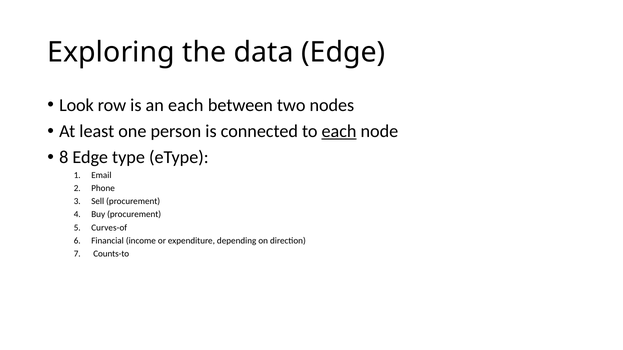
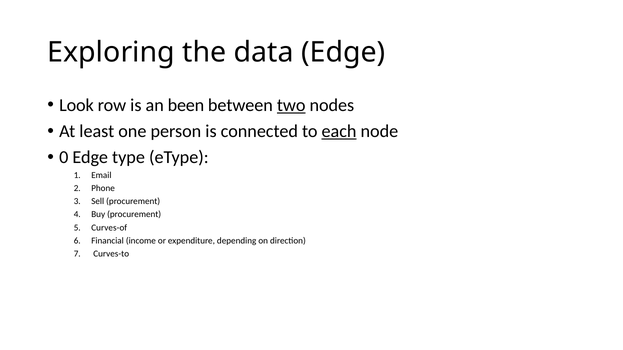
an each: each -> been (186, 105)
two underline: none -> present (291, 105)
8: 8 -> 0 (64, 158)
Counts-to: Counts-to -> Curves-to (111, 254)
